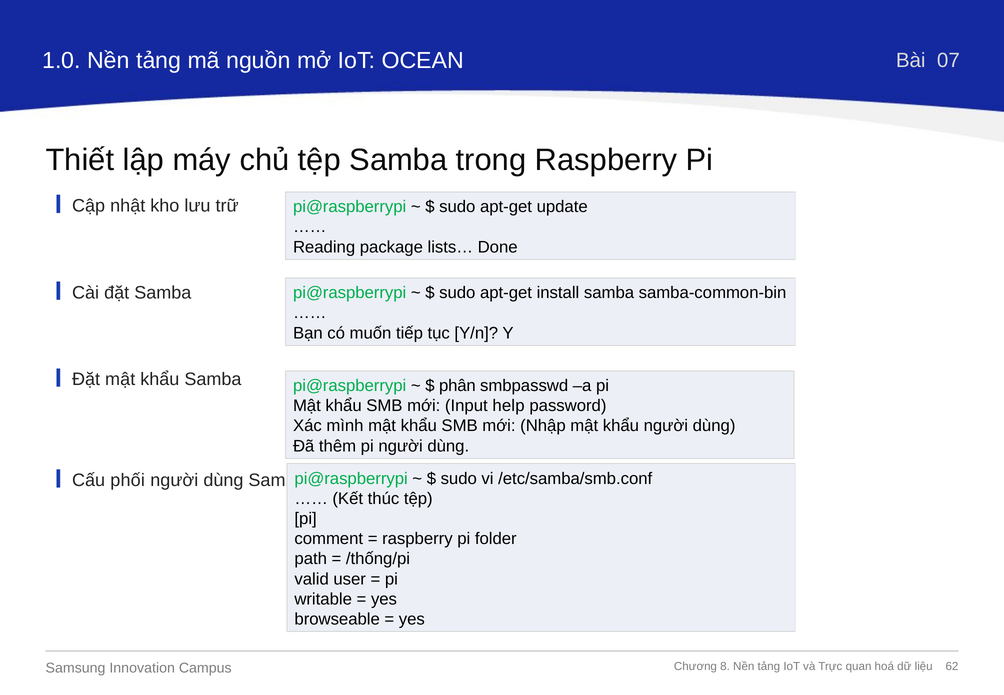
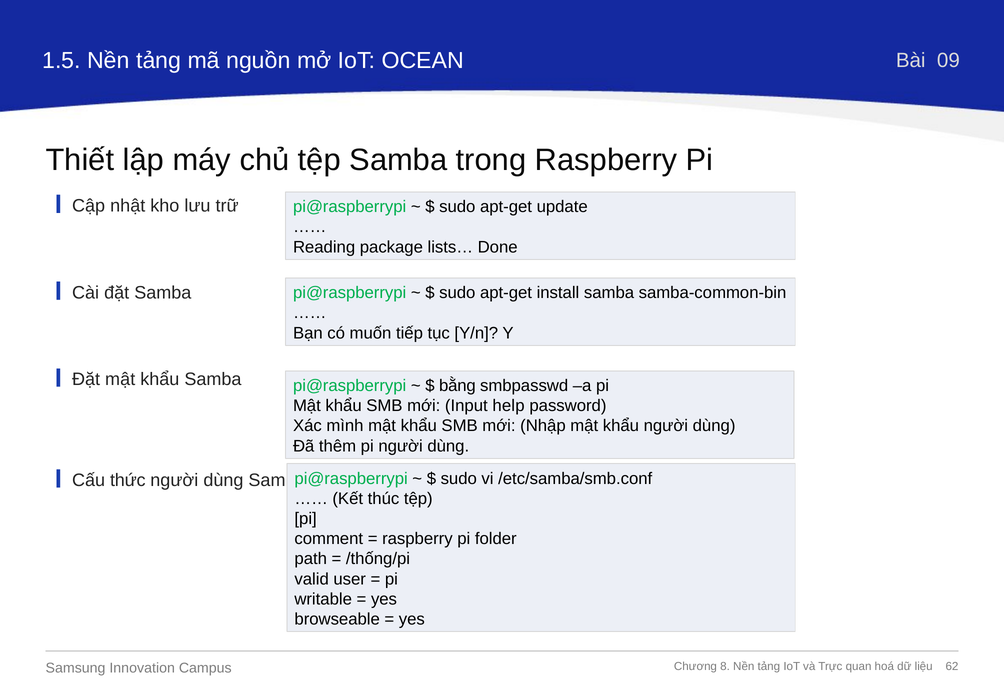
1.0: 1.0 -> 1.5 (61, 61)
07: 07 -> 09 (948, 61)
phân: phân -> bằng (457, 386)
phối: phối -> thức (128, 480)
